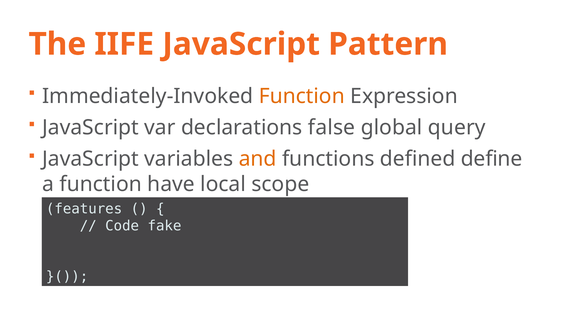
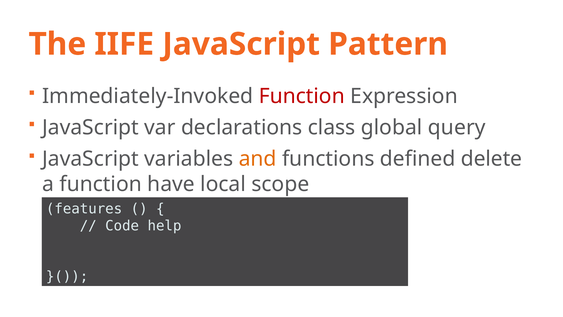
Function colour: orange -> red (302, 96)
false: false -> class (332, 127)
define: define -> delete (492, 159)
fake: fake -> help (164, 225)
